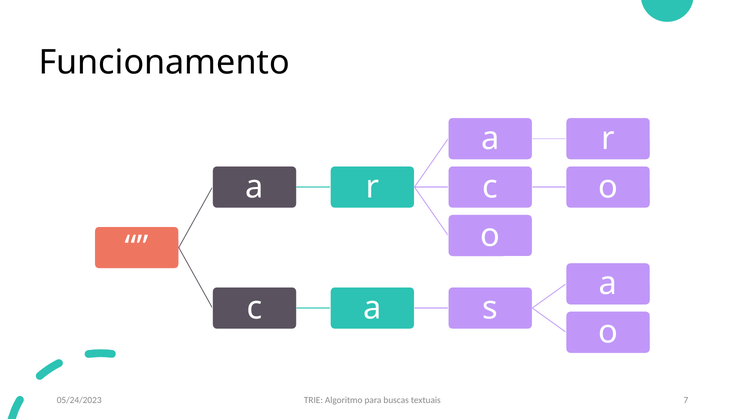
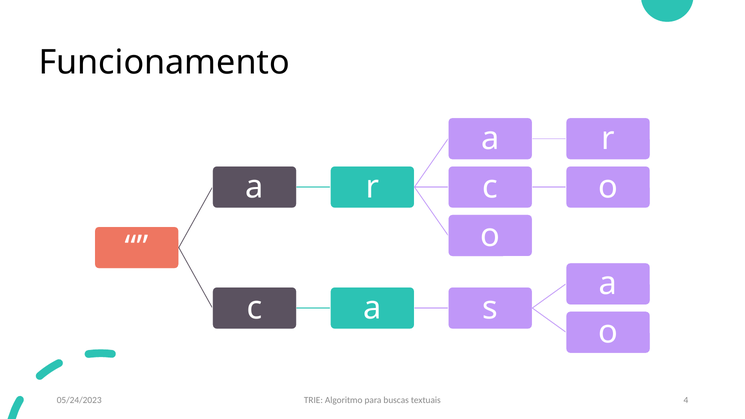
7: 7 -> 4 (686, 400)
